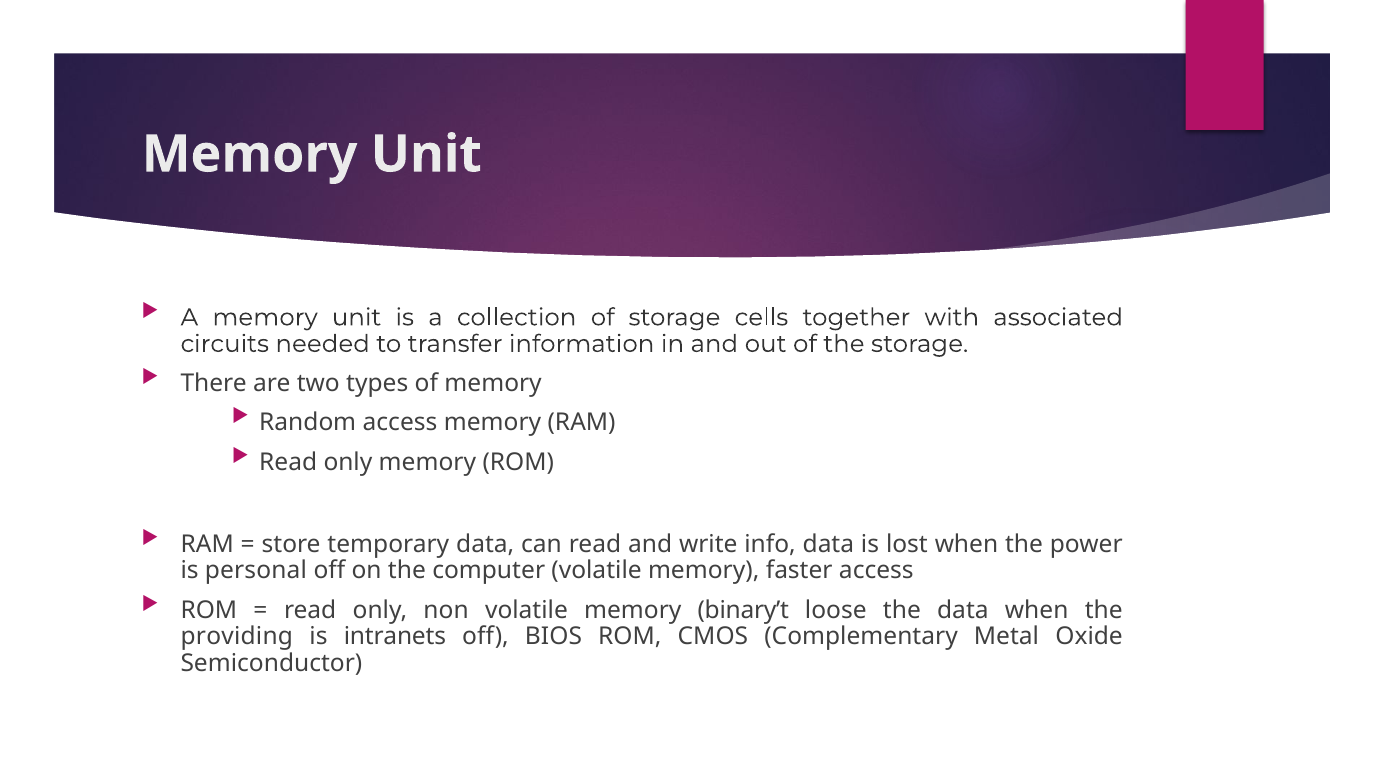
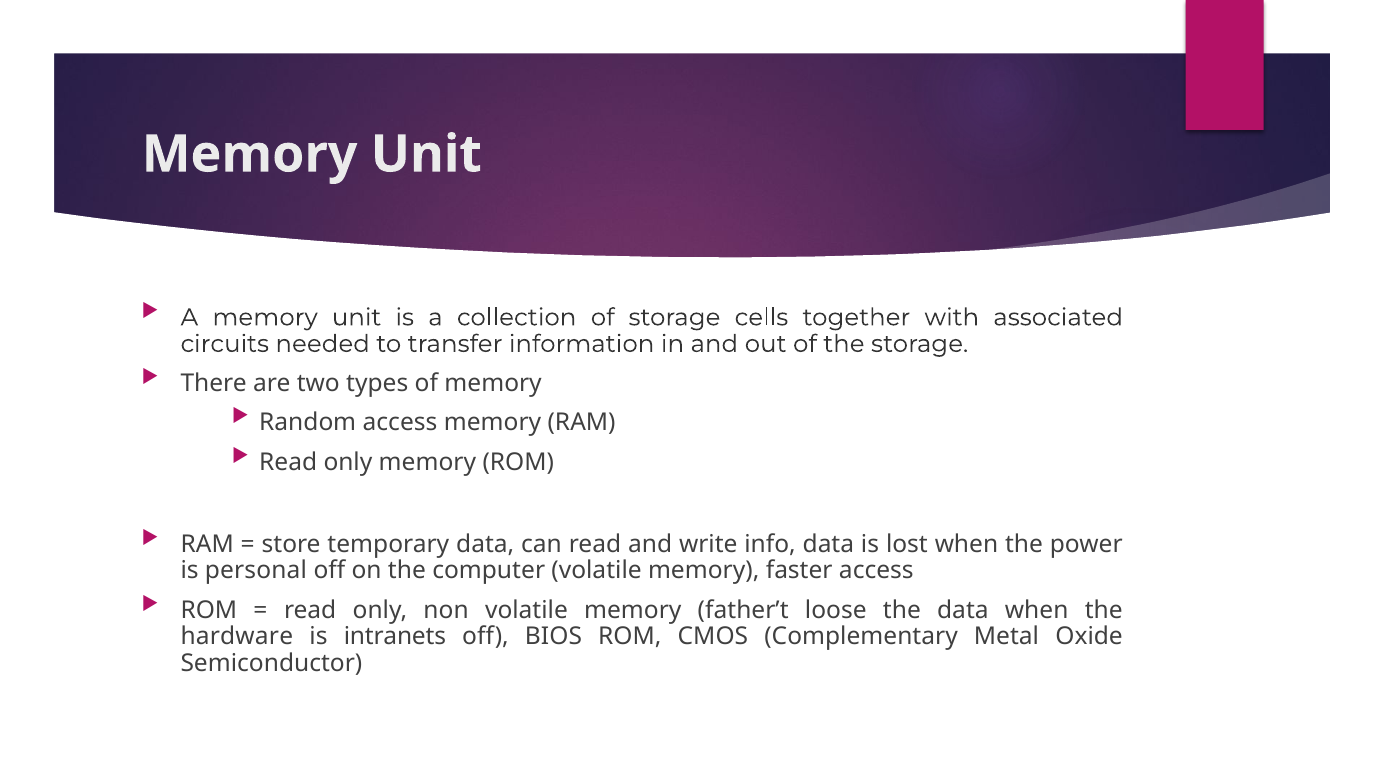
binary’t: binary’t -> father’t (743, 610)
providing: providing -> hardware (237, 637)
